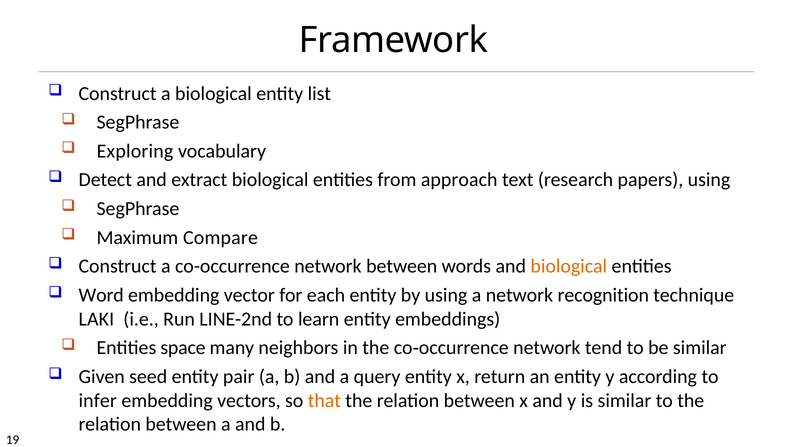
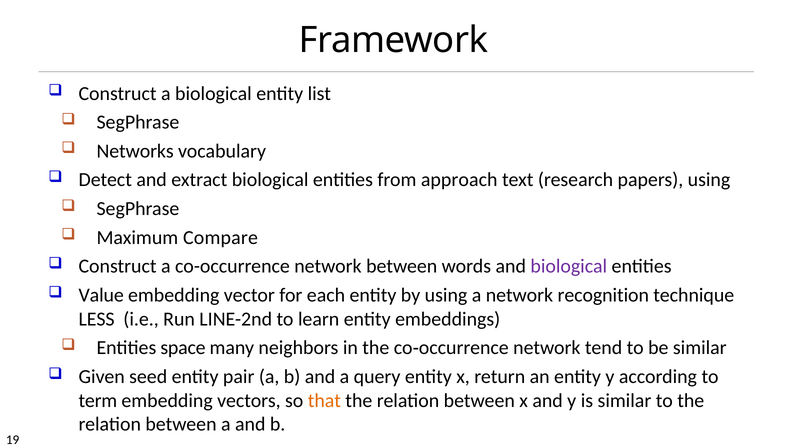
Exploring: Exploring -> Networks (135, 151)
biological colour: orange -> purple (569, 266)
Word: Word -> Value (101, 295)
LAKI: LAKI -> LESS (97, 319)
infer: infer -> term (98, 401)
